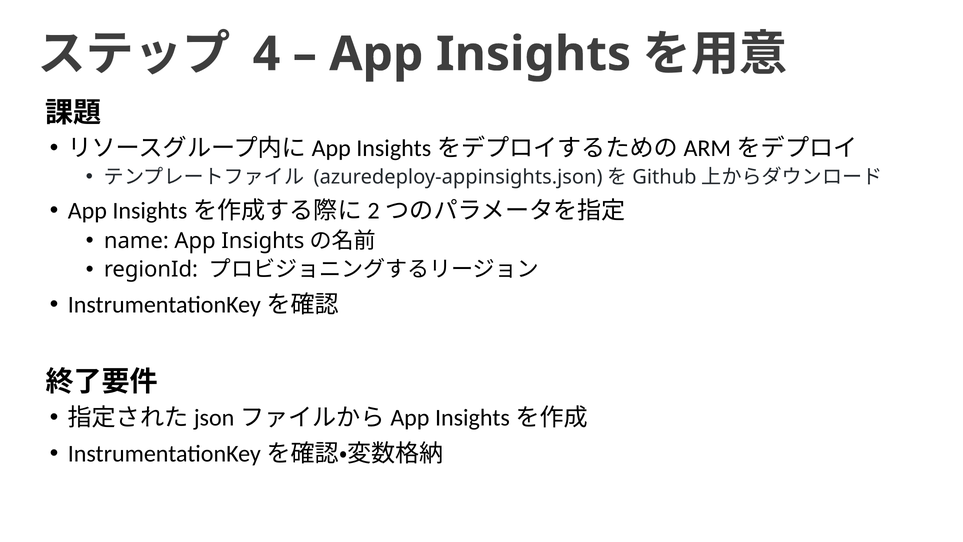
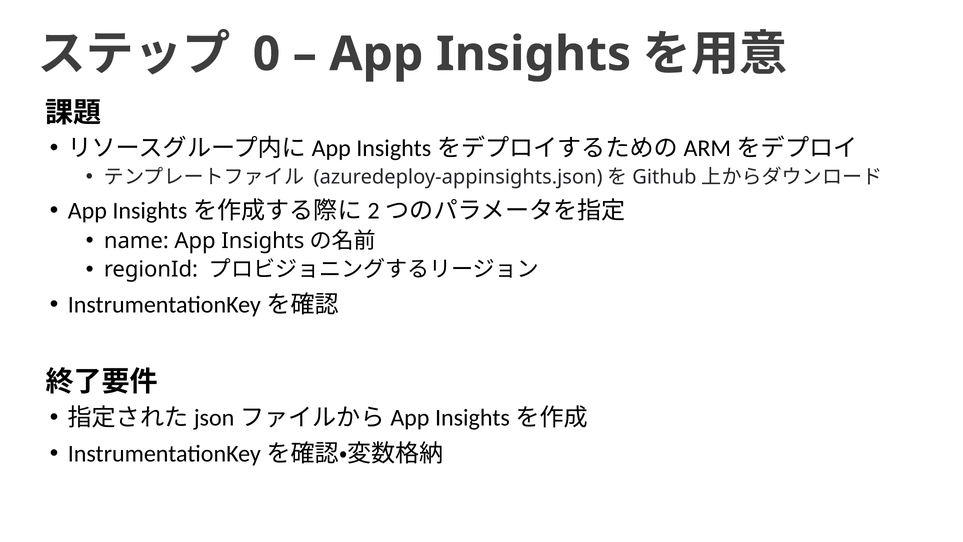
4: 4 -> 0 (266, 54)
